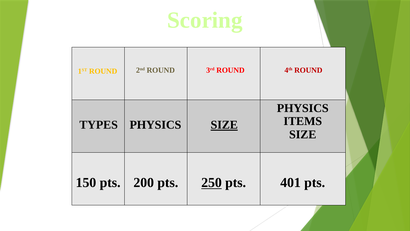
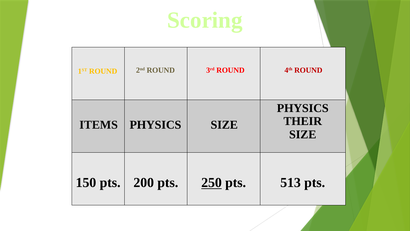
ITEMS: ITEMS -> THEIR (303, 121)
TYPES: TYPES -> ITEMS (99, 125)
SIZE underline: present -> none (224, 125)
401: 401 -> 513 (291, 182)
